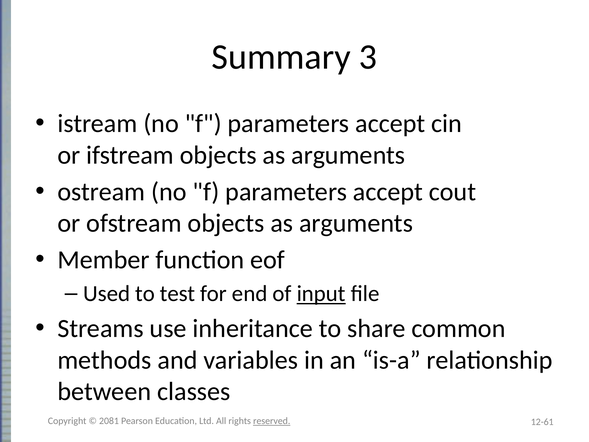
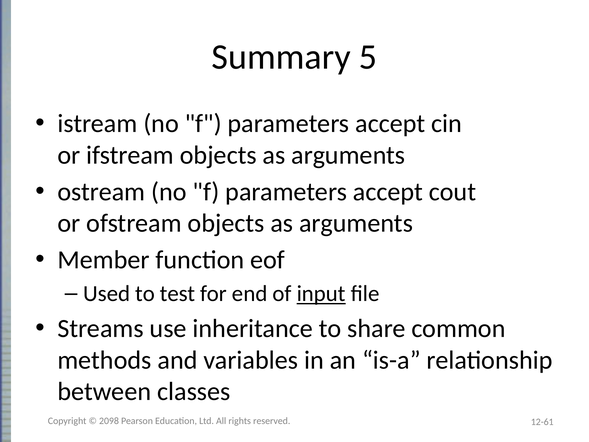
3: 3 -> 5 (368, 57)
2081: 2081 -> 2098 (109, 421)
reserved underline: present -> none (272, 421)
